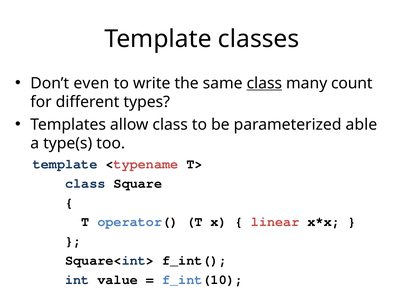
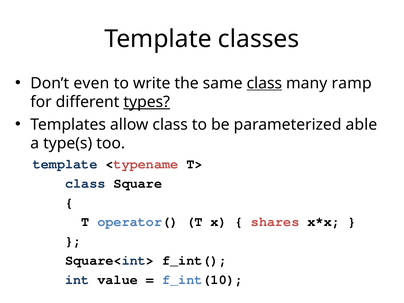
count: count -> ramp (352, 83)
types underline: none -> present (147, 102)
linear: linear -> shares (275, 222)
